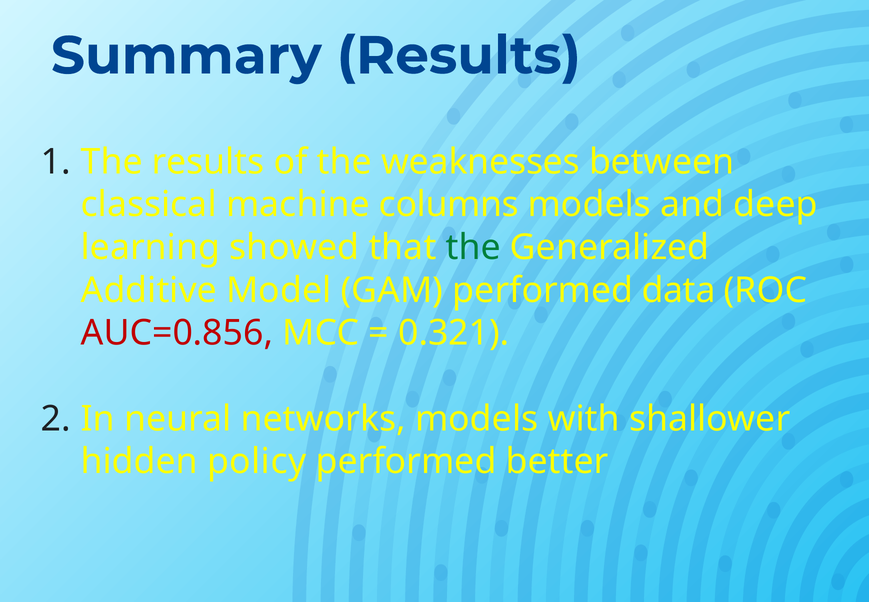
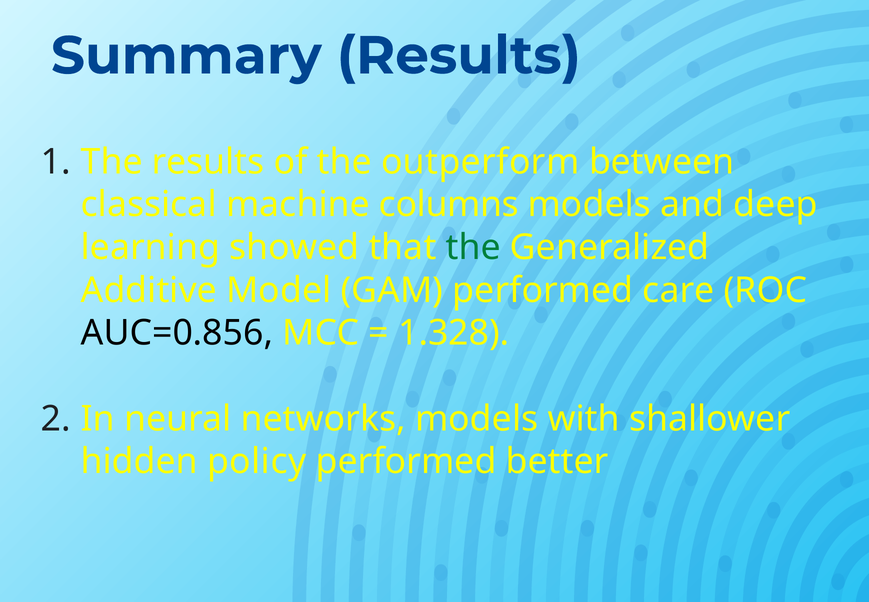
weaknesses: weaknesses -> outperform (480, 162)
data: data -> care (678, 290)
AUC=0.856 colour: red -> black (177, 333)
0.321: 0.321 -> 1.328 (454, 333)
